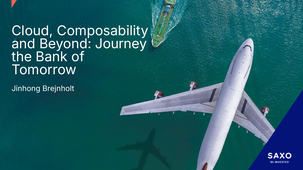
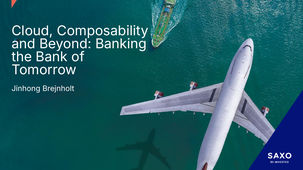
Journey: Journey -> Banking (121, 44)
